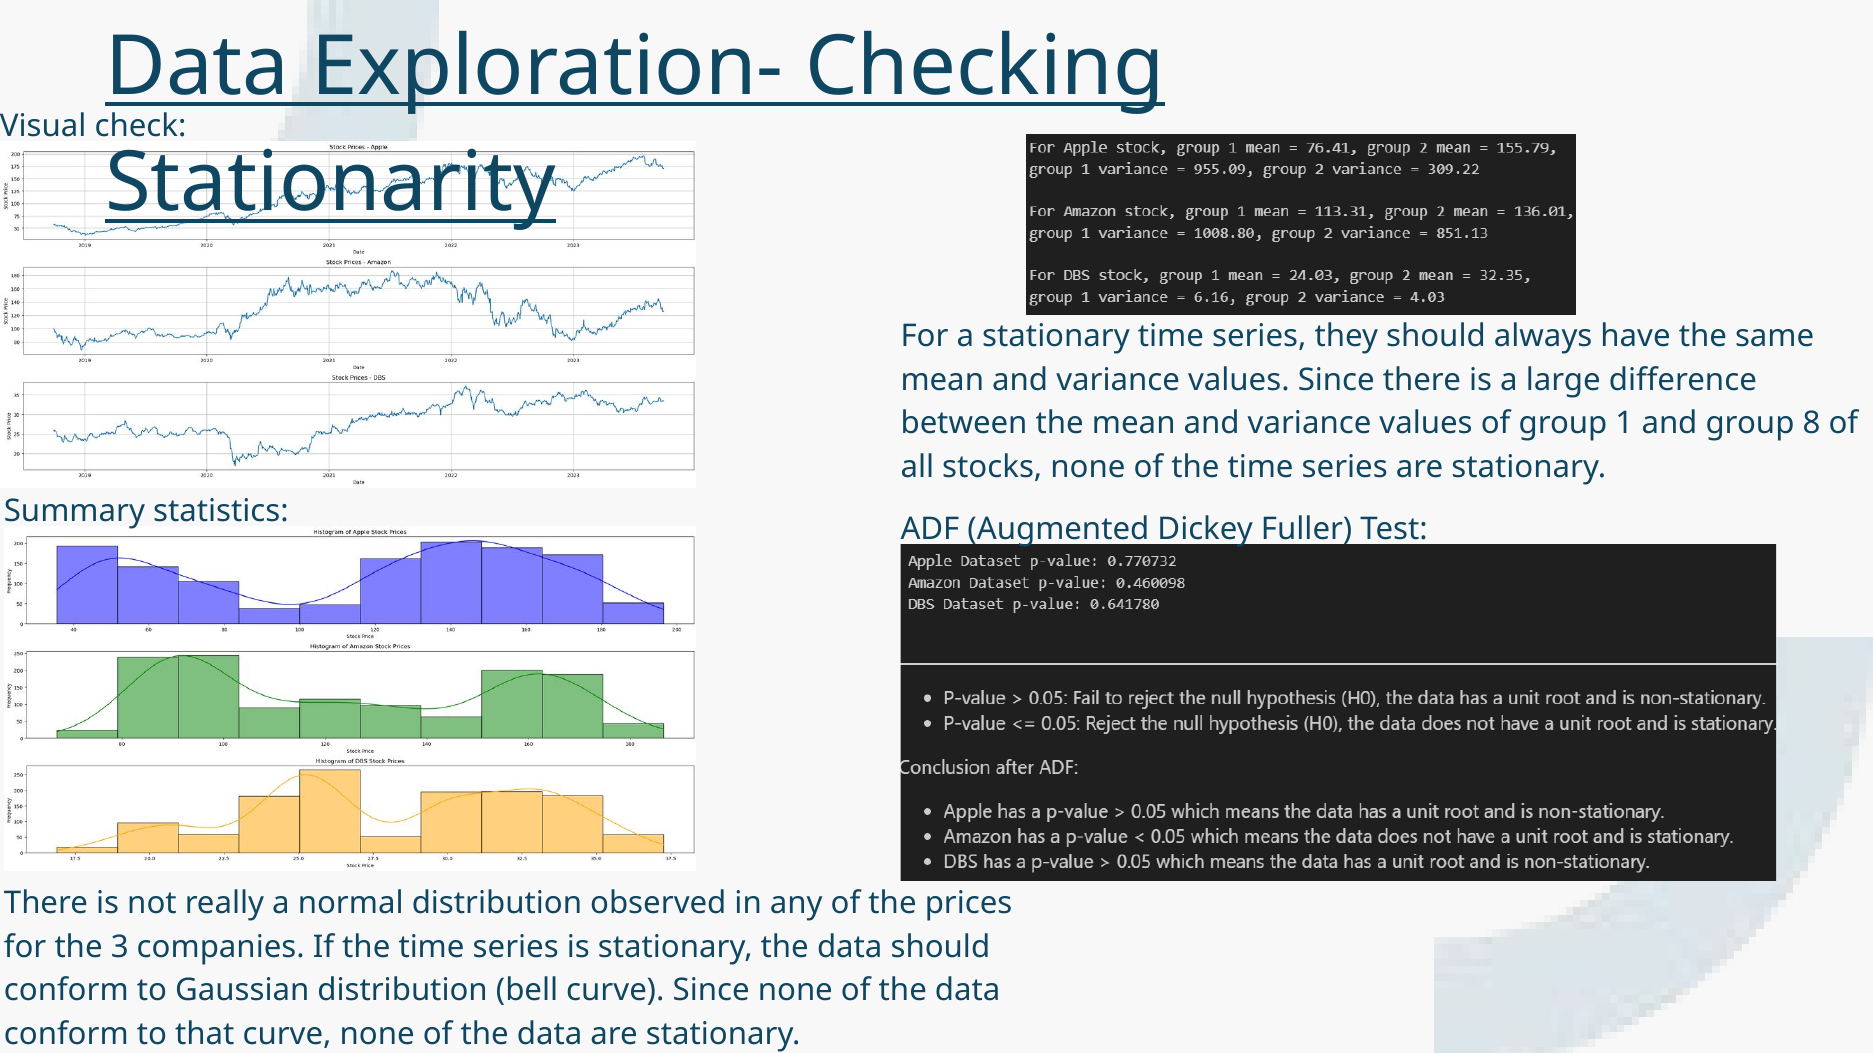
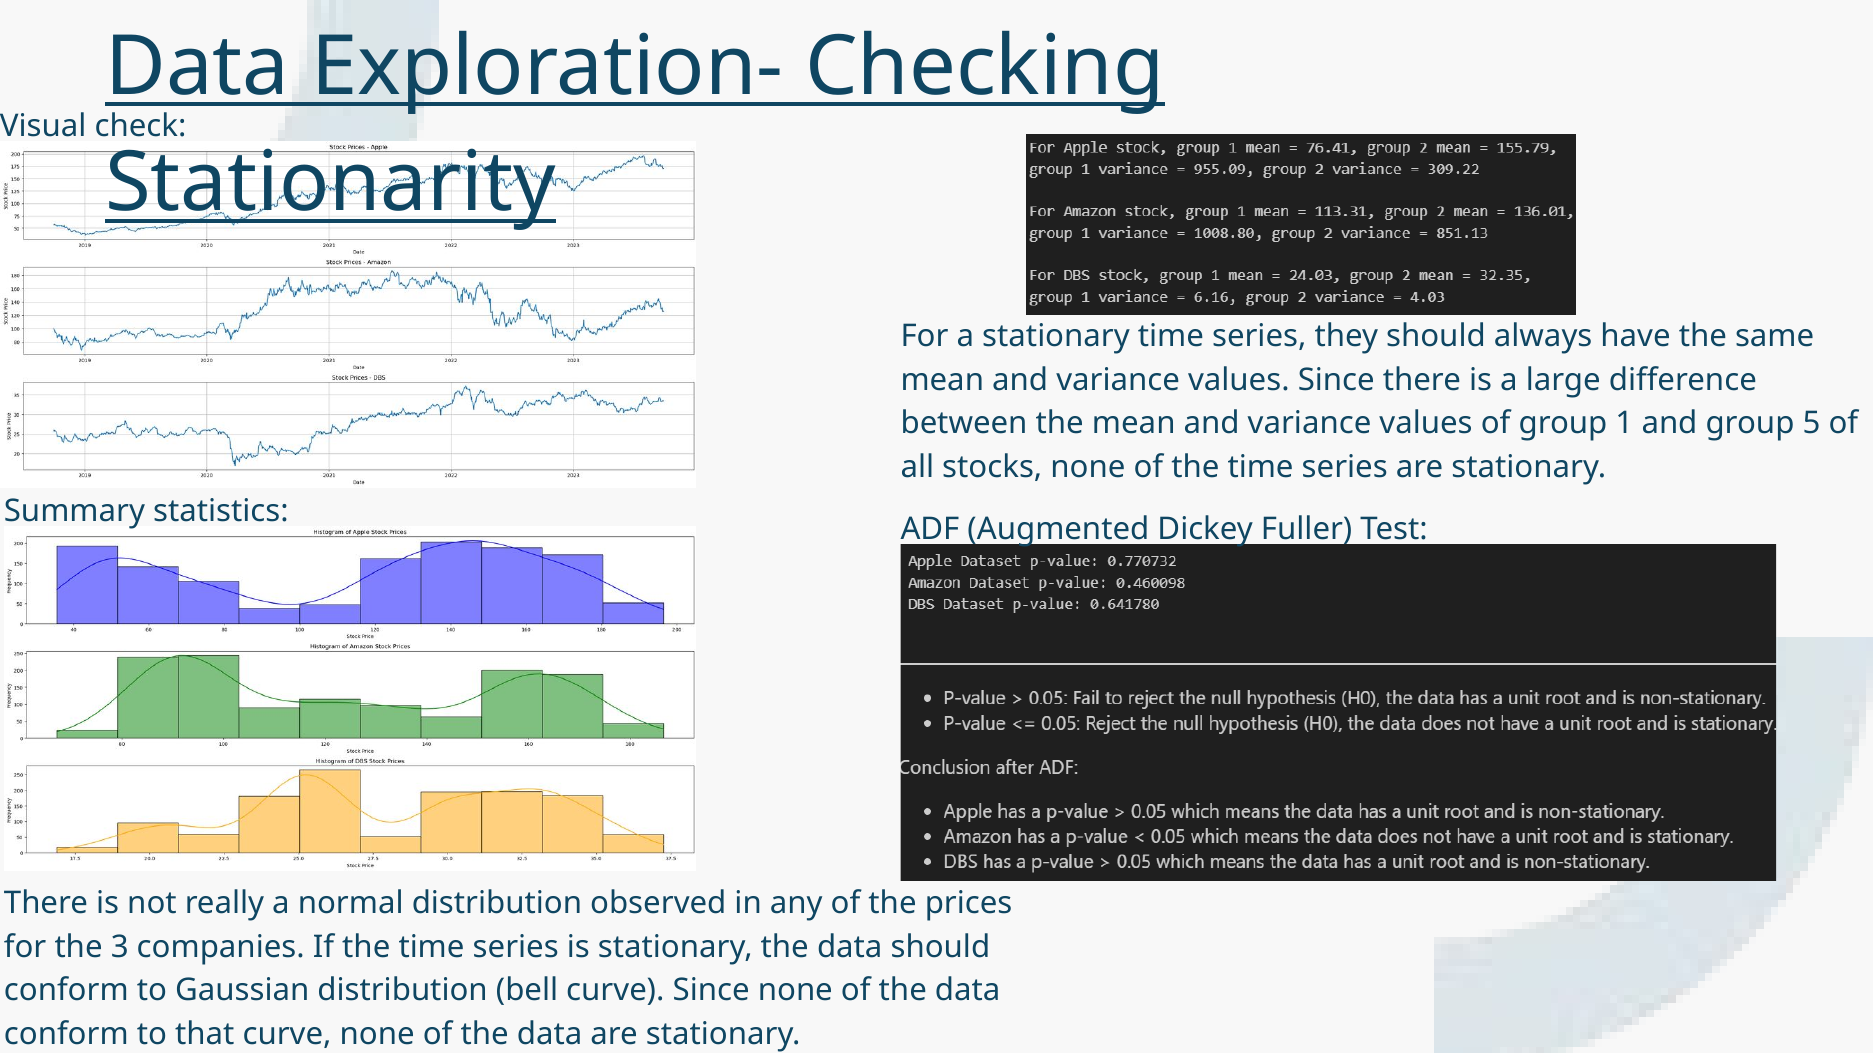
8: 8 -> 5 (1812, 424)
